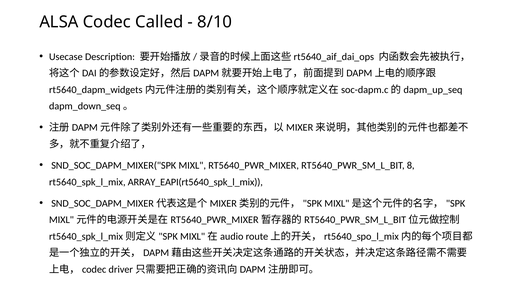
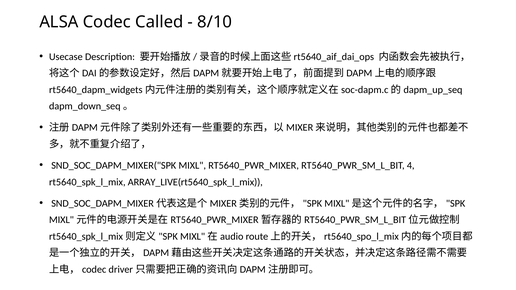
8: 8 -> 4 (411, 166)
ARRAY_EAPI(rt5640_spk_l_mix: ARRAY_EAPI(rt5640_spk_l_mix -> ARRAY_LIVE(rt5640_spk_l_mix (195, 182)
